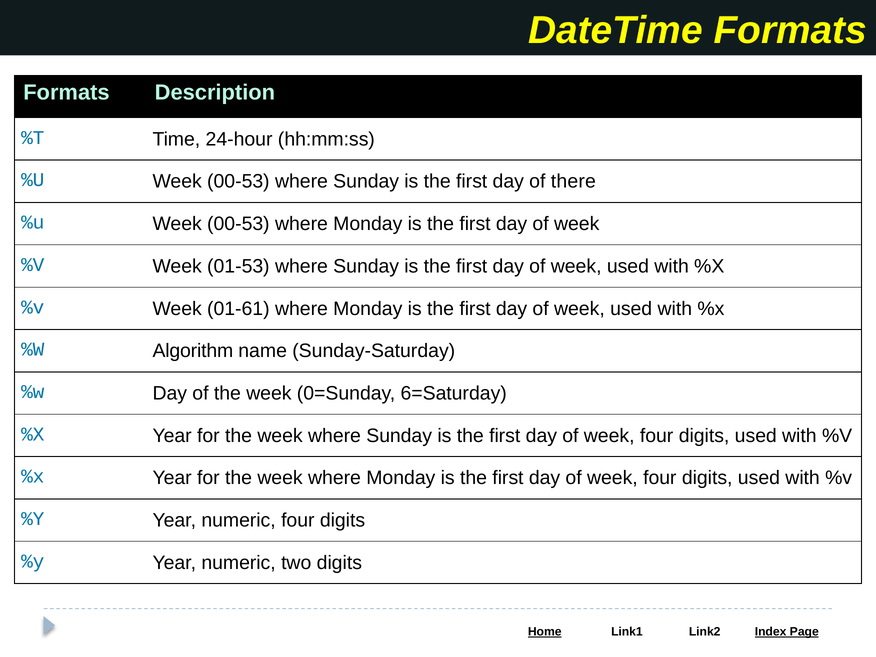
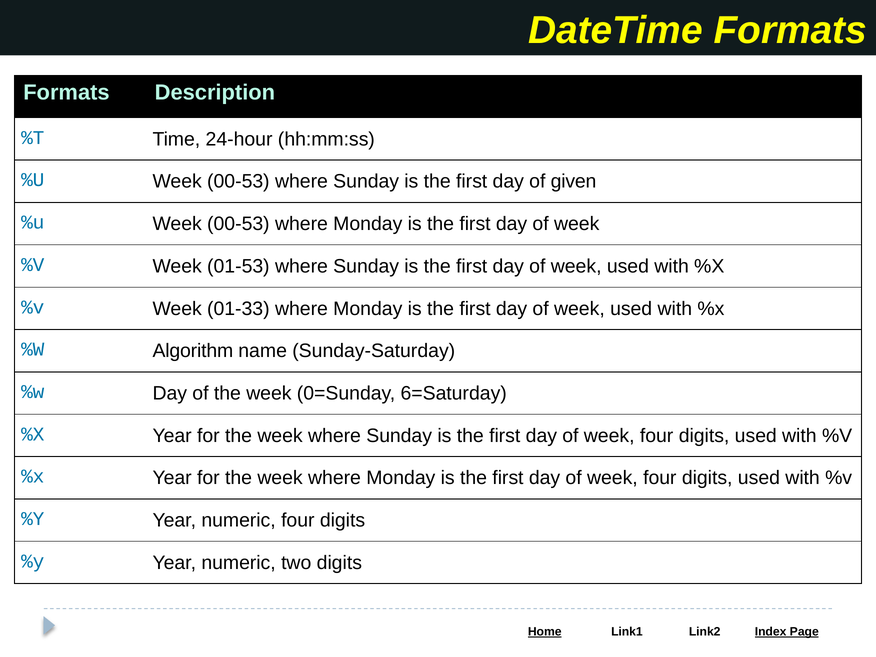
there: there -> given (574, 182)
01-61: 01-61 -> 01-33 (238, 309)
